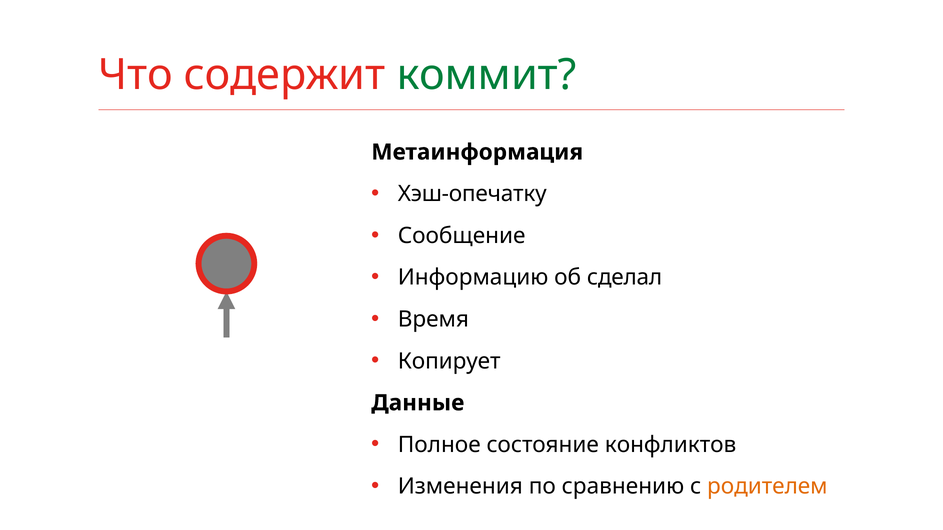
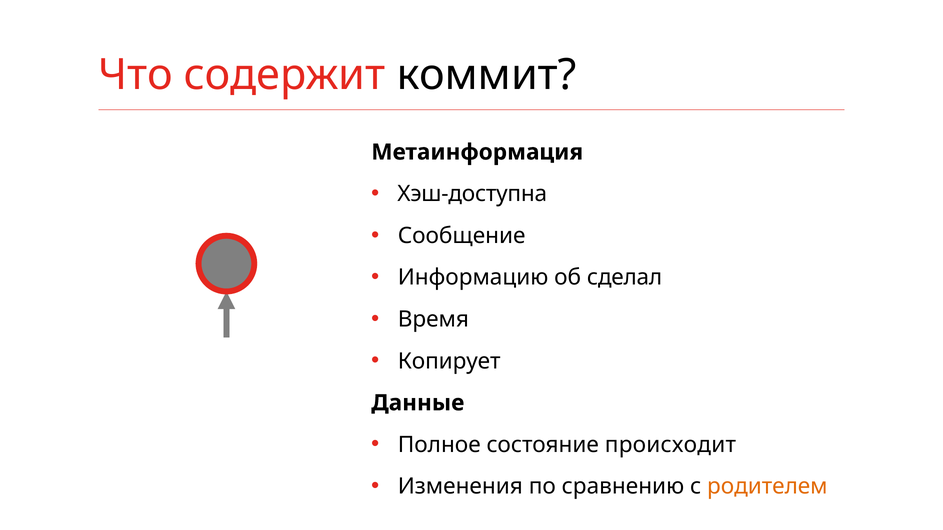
коммит colour: green -> black (486, 75)
Хэш-опечатку: Хэш-опечатку -> Хэш-доступна (472, 194)
конфликтов: конфликтов -> происходит (670, 445)
